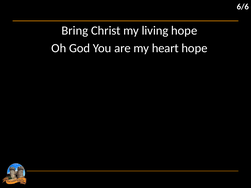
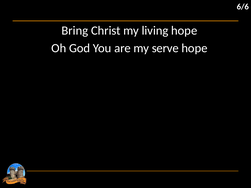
heart: heart -> serve (165, 48)
